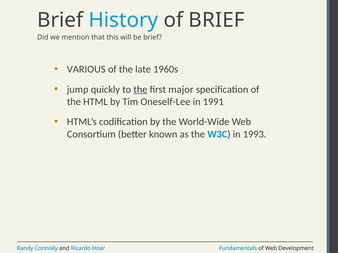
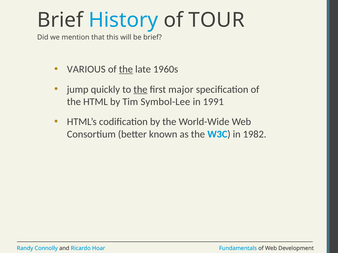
of BRIEF: BRIEF -> TOUR (217, 20)
the underline: none -> present (126, 69)
Oneself-Lee: Oneself-Lee -> Symbol-Lee (165, 102)
1993: 1993 -> 1982 (255, 134)
